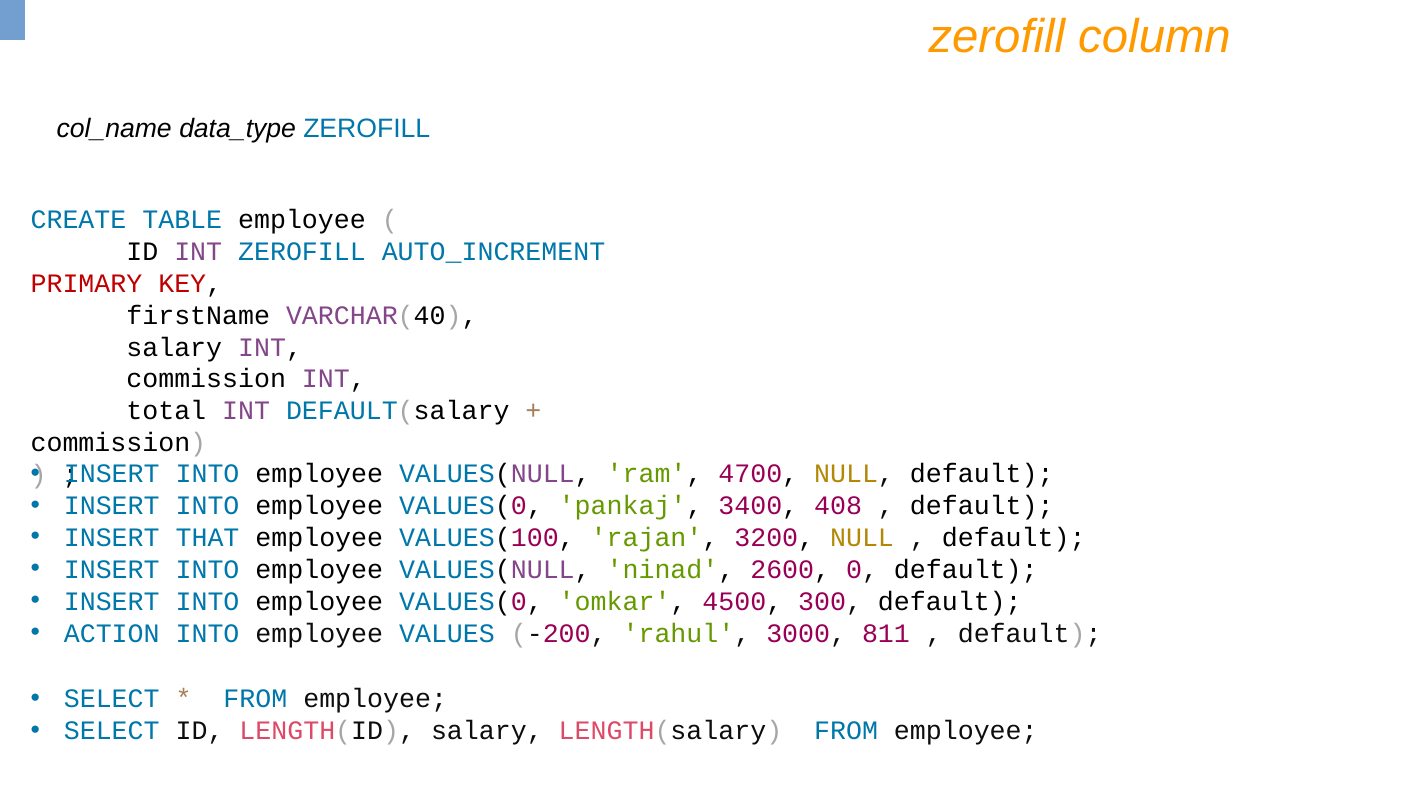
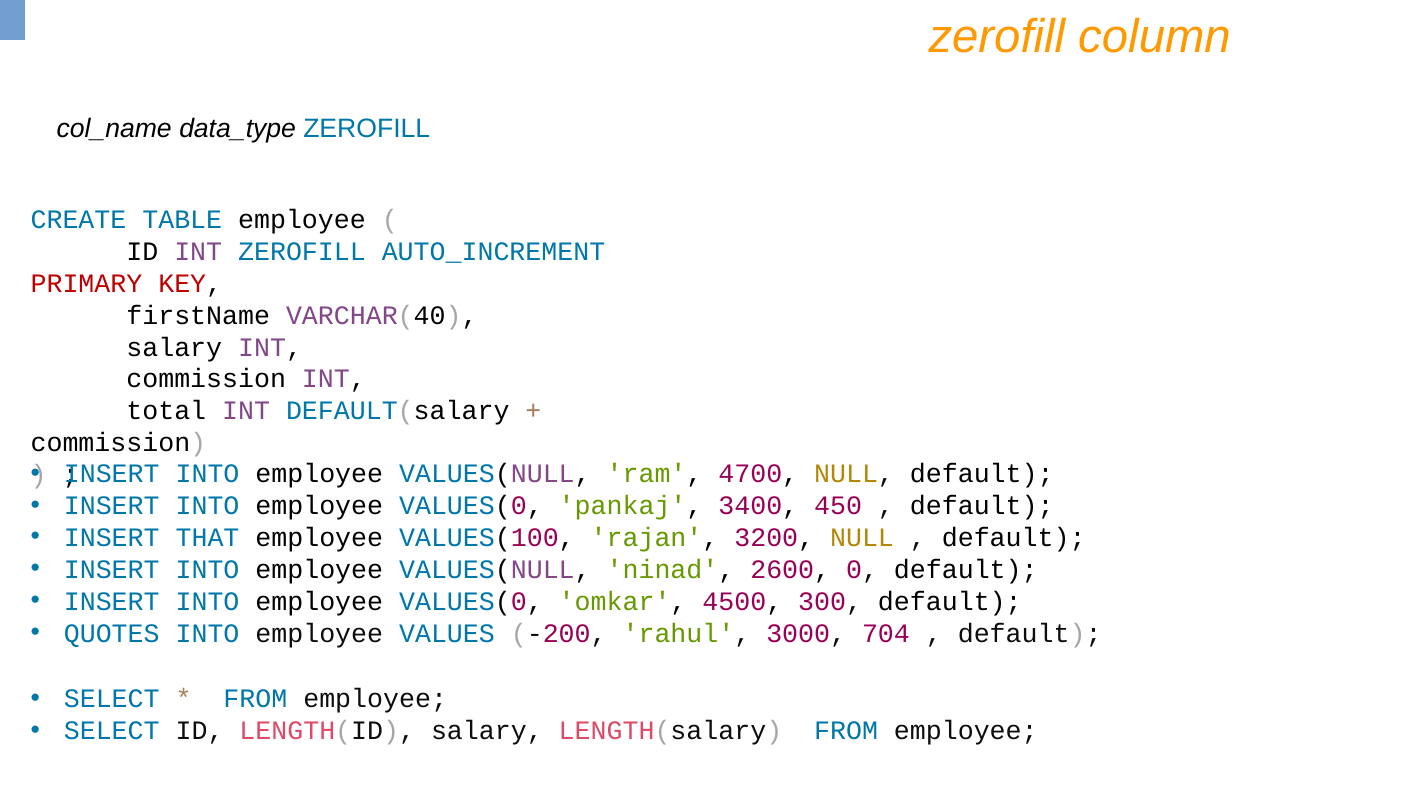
408: 408 -> 450 (838, 506)
ACTION: ACTION -> QUOTES (112, 633)
811: 811 -> 704 (886, 633)
